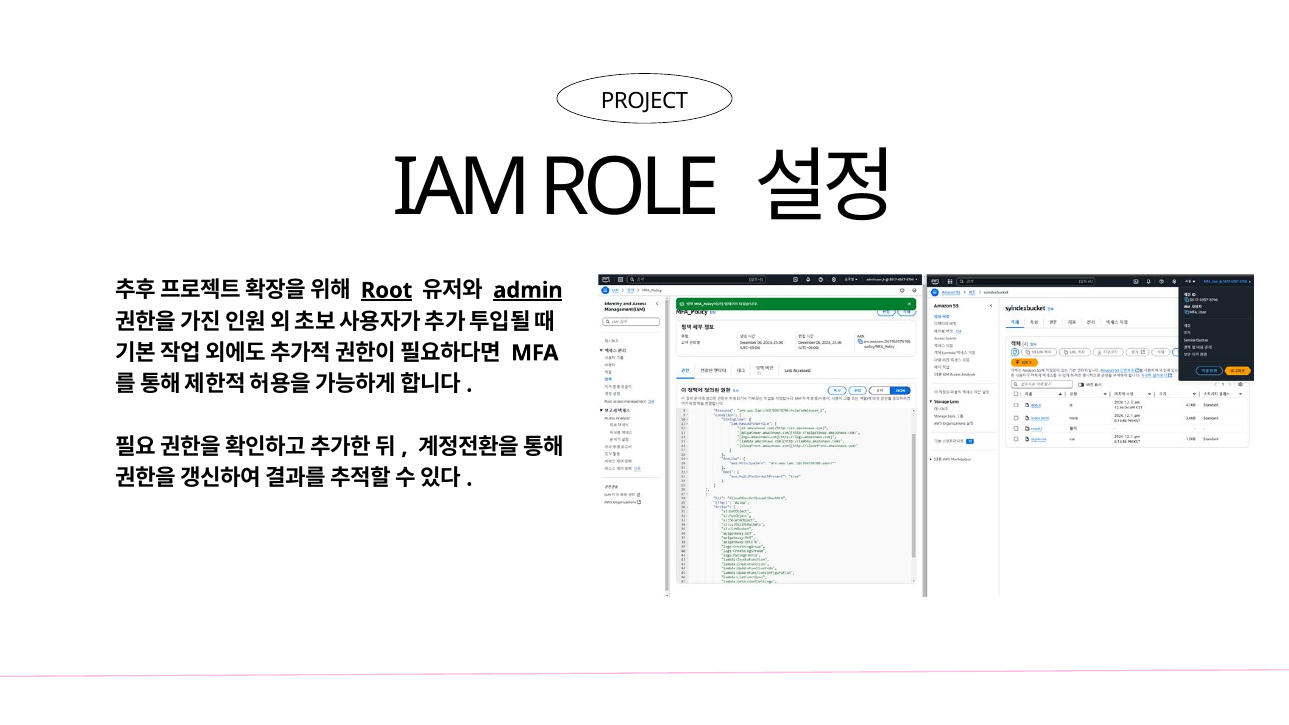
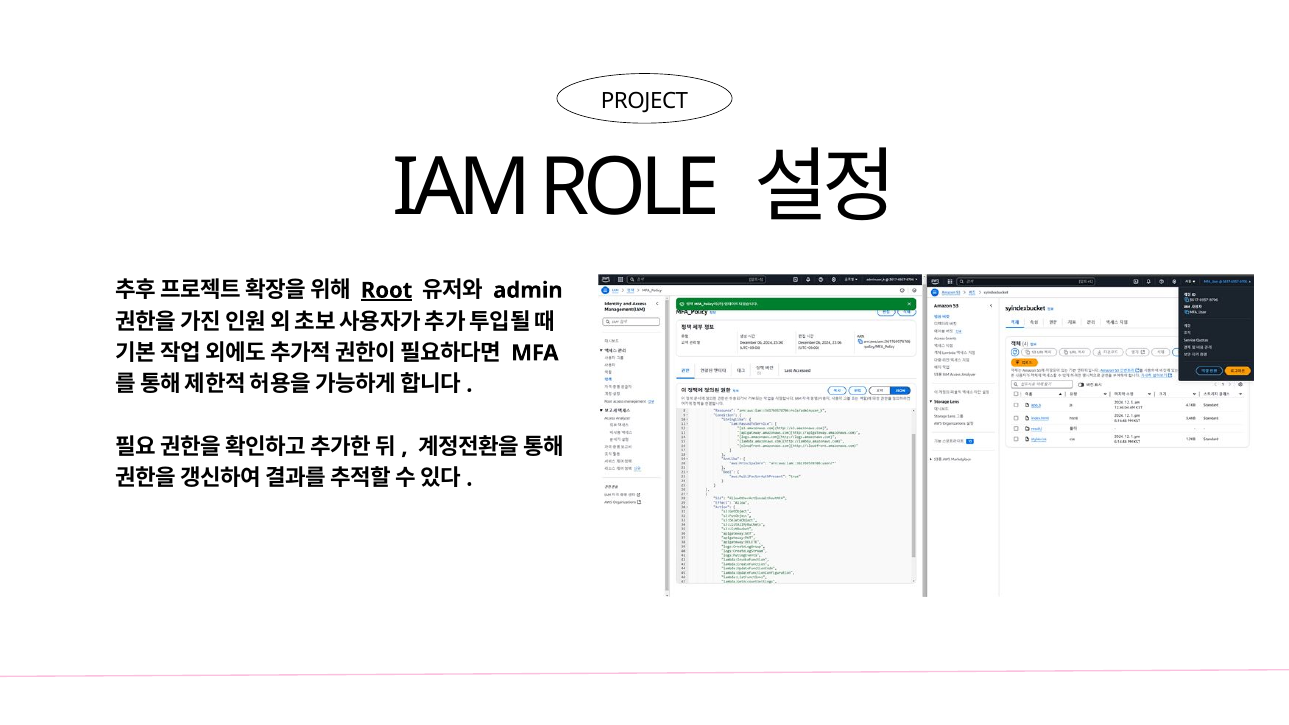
admin underline: present -> none (528, 290)
